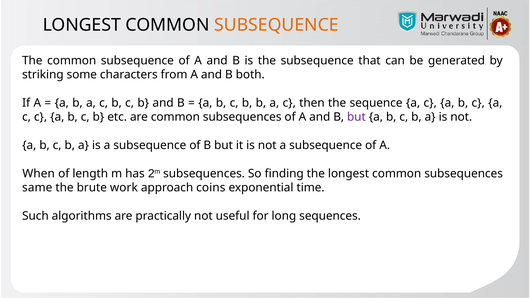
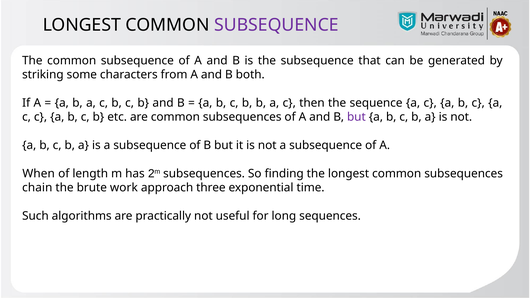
SUBSEQUENCE colour: orange -> purple (276, 25)
same: same -> chain (37, 188)
coins: coins -> three (211, 188)
